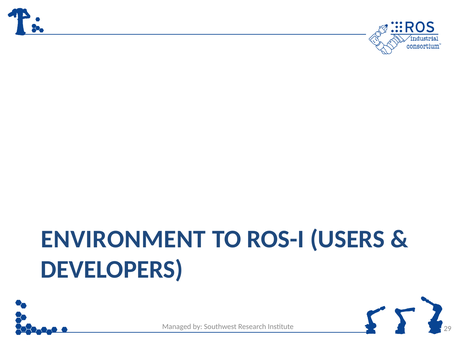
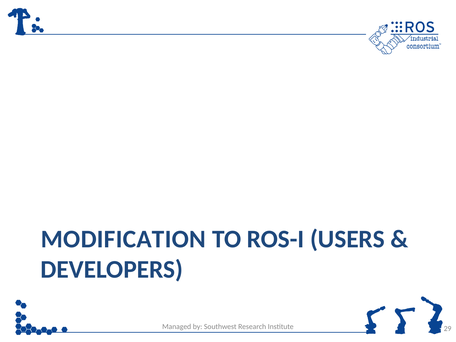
ENVIRONMENT: ENVIRONMENT -> MODIFICATION (123, 239)
